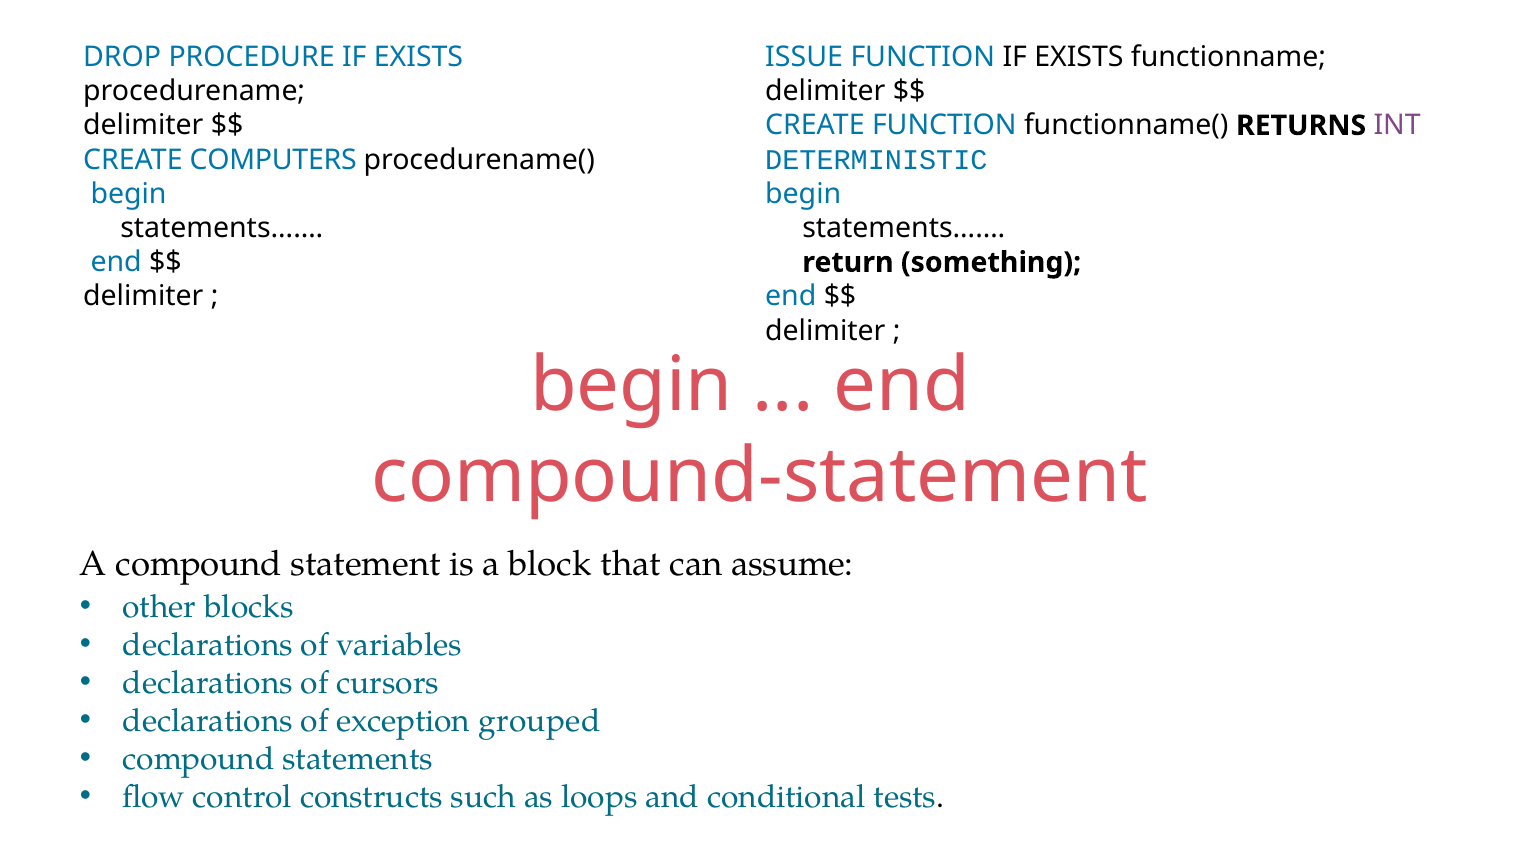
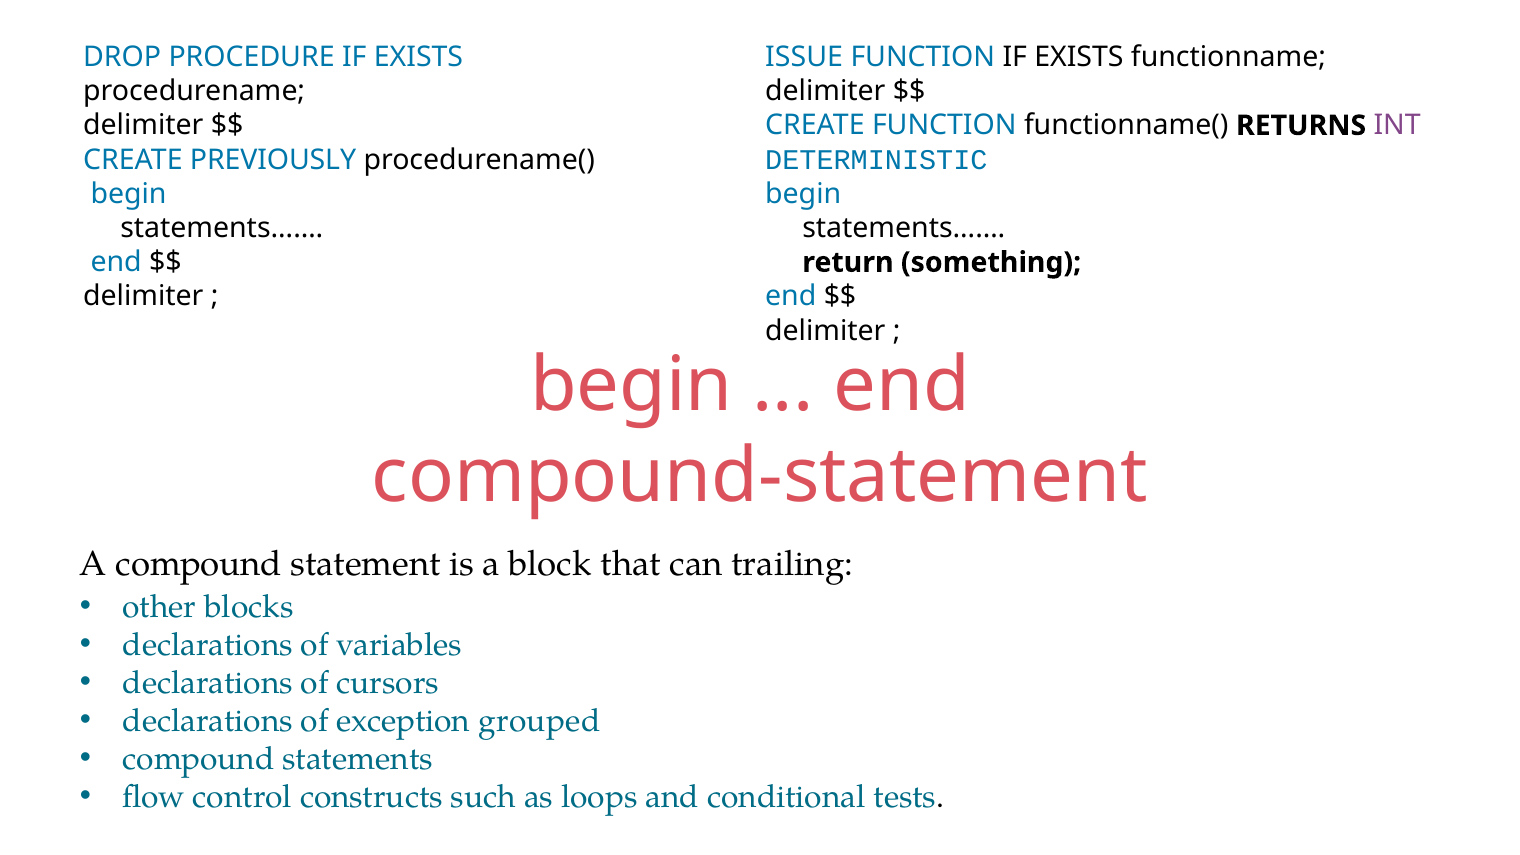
COMPUTERS: COMPUTERS -> PREVIOUSLY (273, 160)
assume: assume -> trailing (792, 564)
